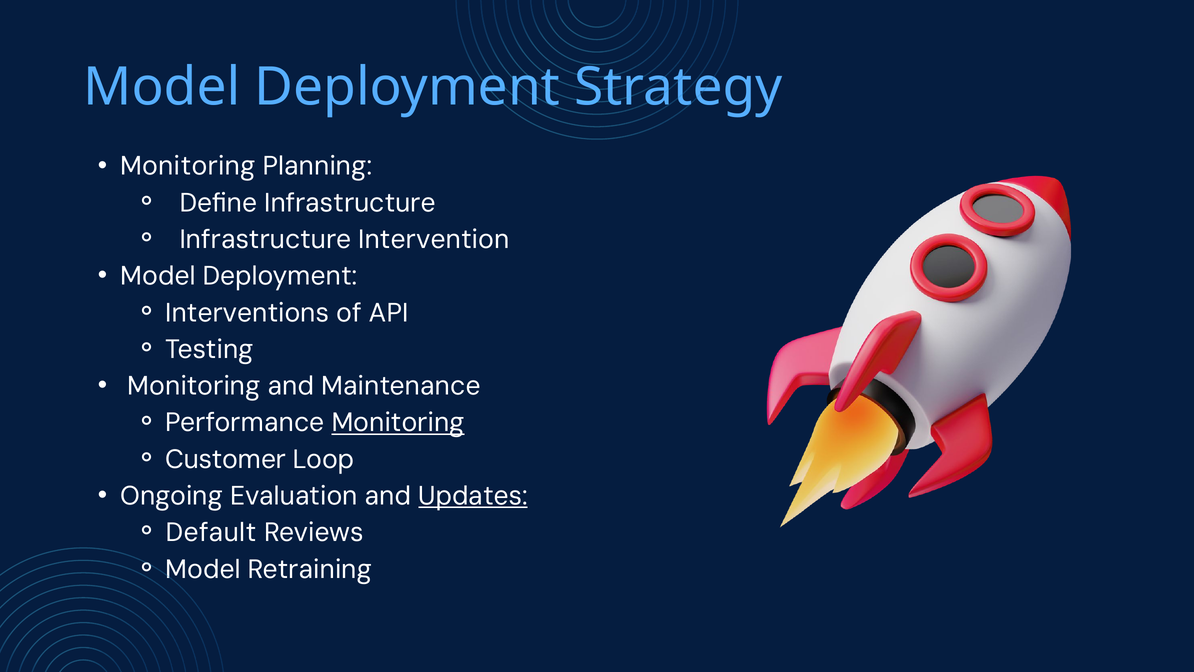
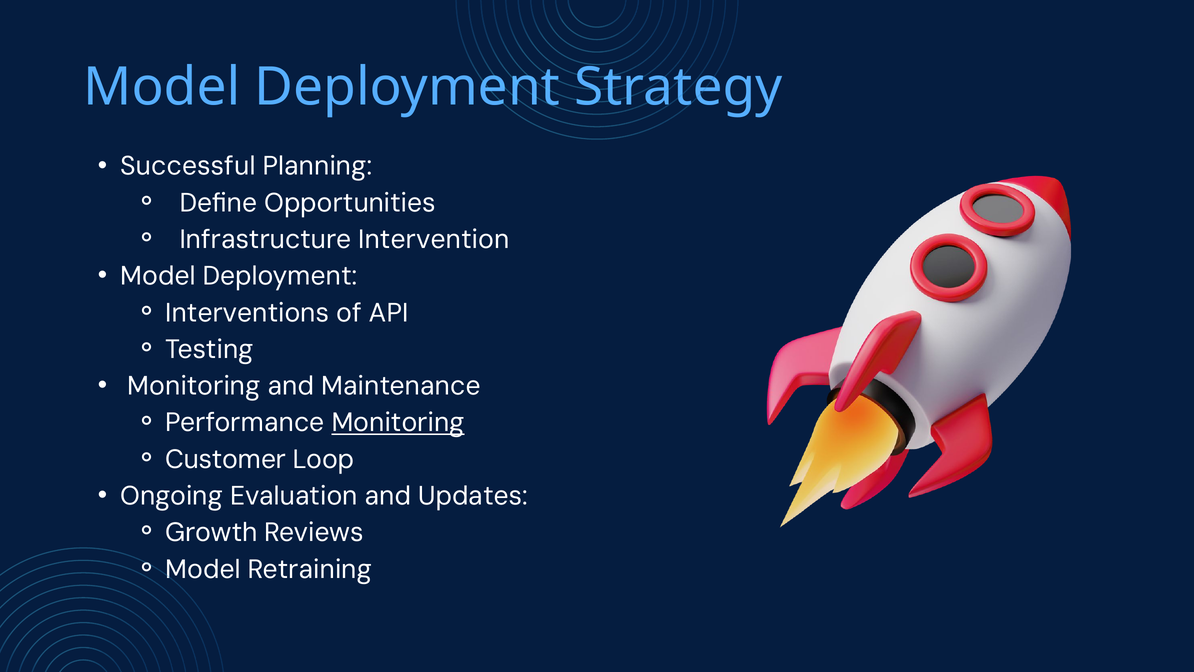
Monitoring: Monitoring -> Successful (188, 166)
Define Infrastructure: Infrastructure -> Opportunities (350, 203)
Updates underline: present -> none (473, 496)
Default: Default -> Growth (211, 532)
